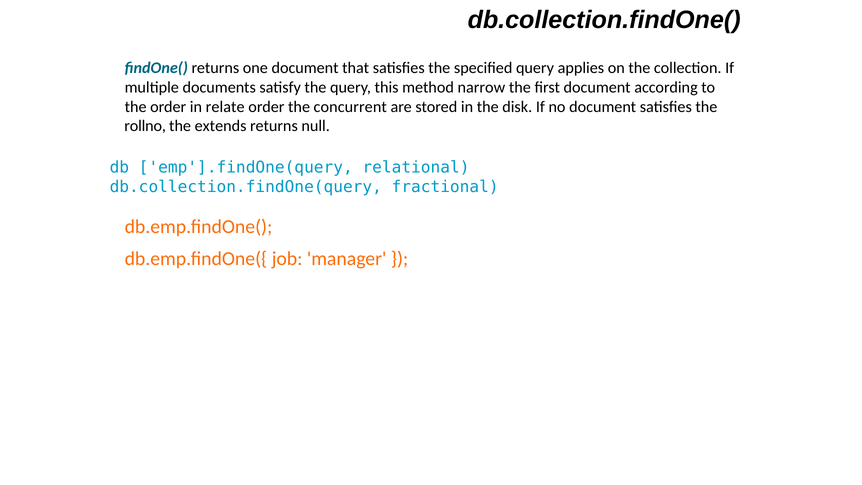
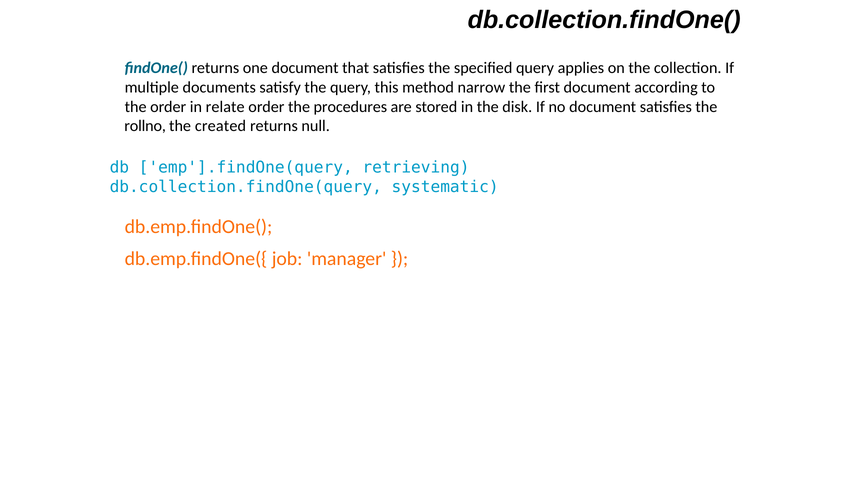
concurrent: concurrent -> procedures (350, 107)
extends: extends -> created (221, 126)
relational: relational -> retrieving (416, 168)
fractional: fractional -> systematic (445, 187)
